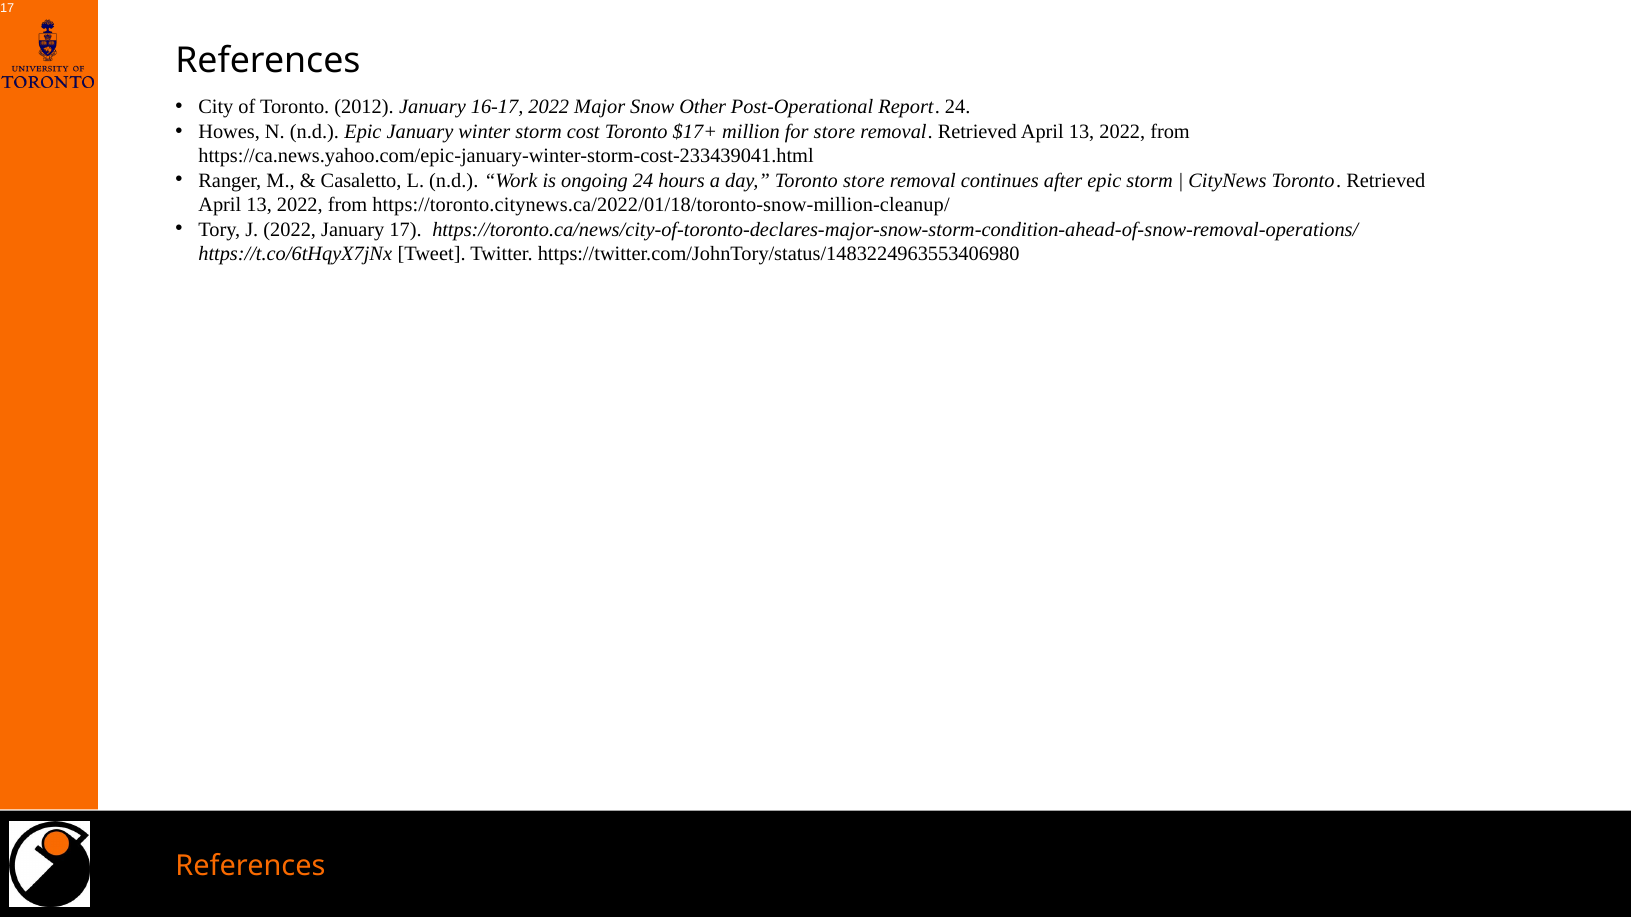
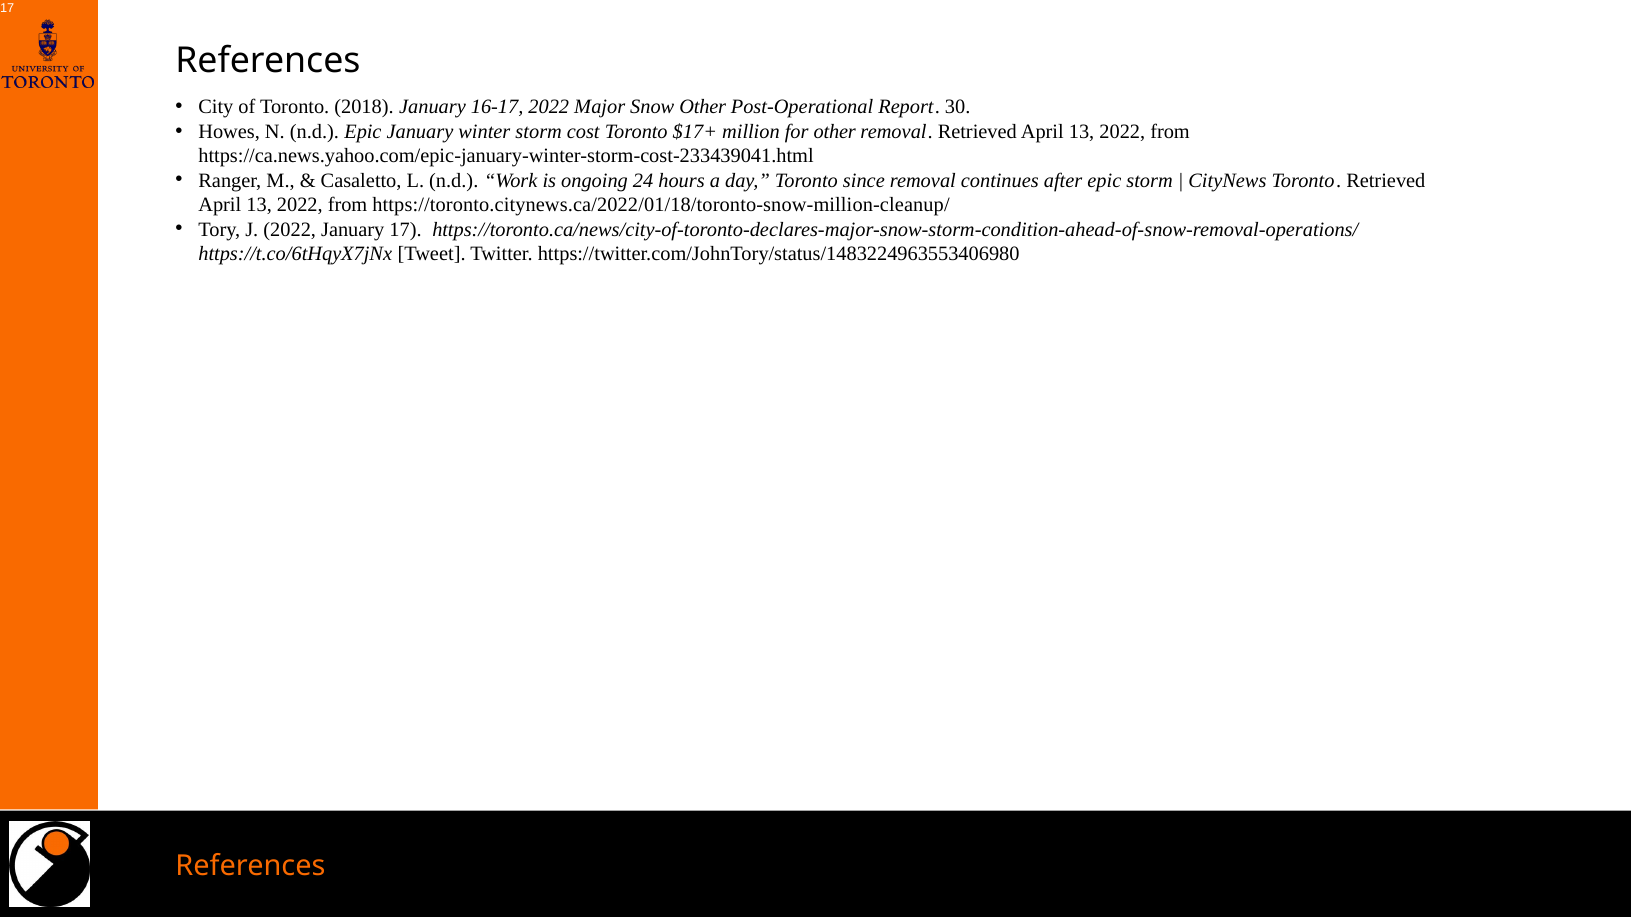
2012: 2012 -> 2018 (364, 107)
Report 24: 24 -> 30 (958, 107)
for store: store -> other (835, 132)
Toronto store: store -> since (864, 180)
